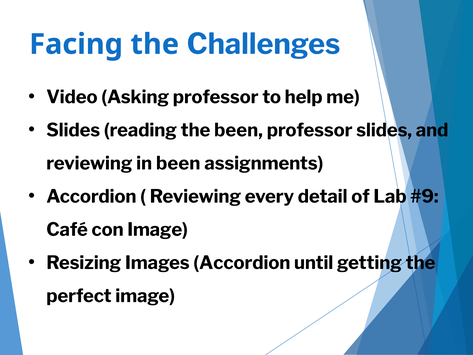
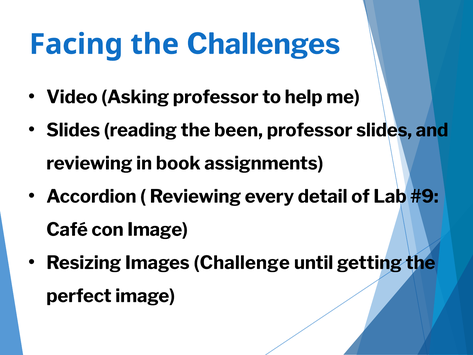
in been: been -> book (178, 163)
Images Accordion: Accordion -> Challenge (242, 263)
